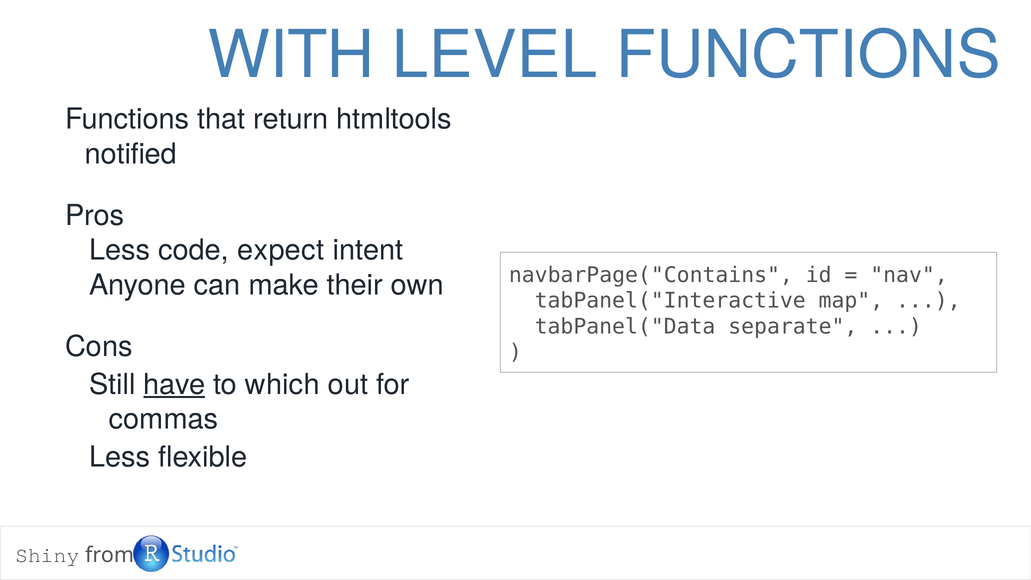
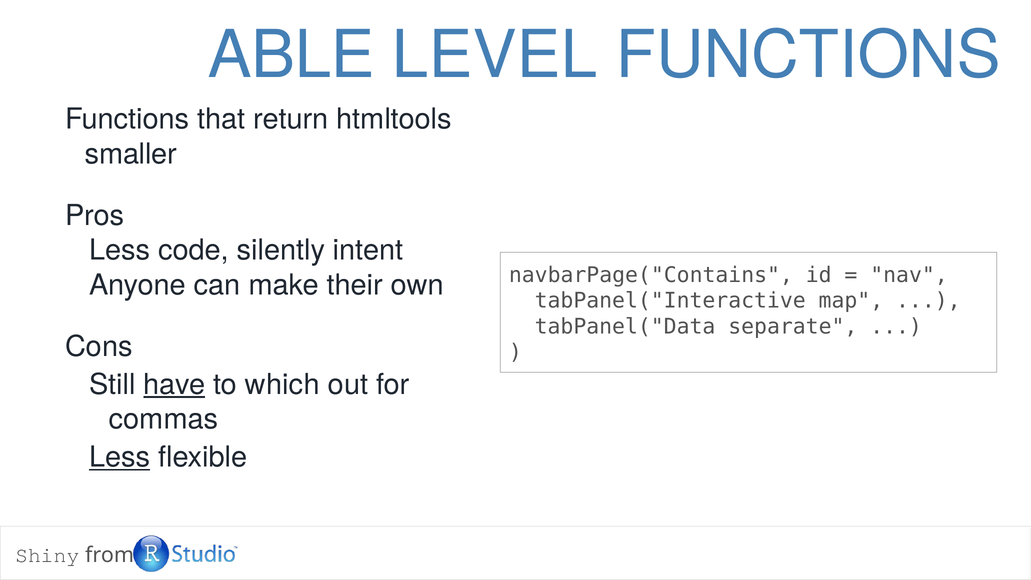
WITH: WITH -> ABLE (291, 56)
notified: notified -> smaller (131, 154)
expect: expect -> silently (281, 250)
Less underline: none -> present (120, 457)
